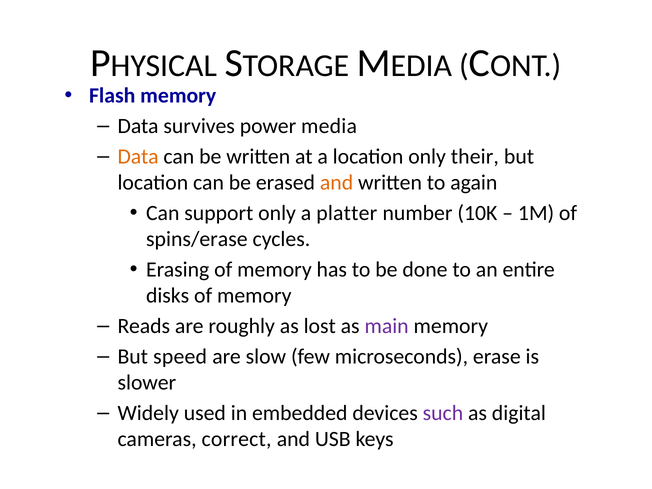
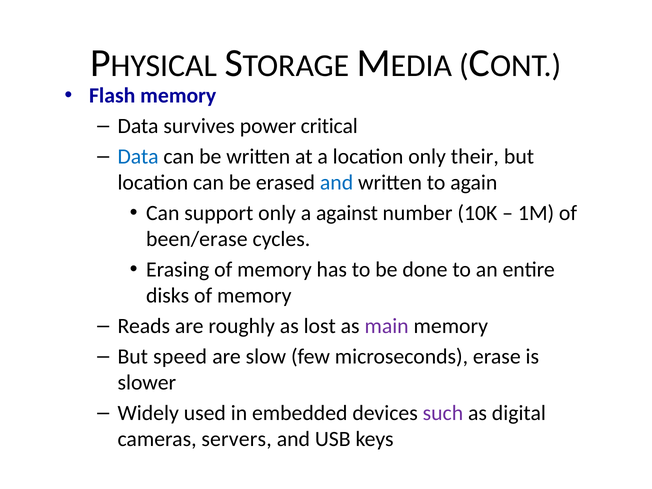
media: media -> critical (329, 126)
Data colour: orange -> blue (138, 157)
and colour: orange -> blue (337, 183)
platter: platter -> against (347, 213)
spins/erase: spins/erase -> been/erase (197, 239)
correct: correct -> servers (237, 439)
